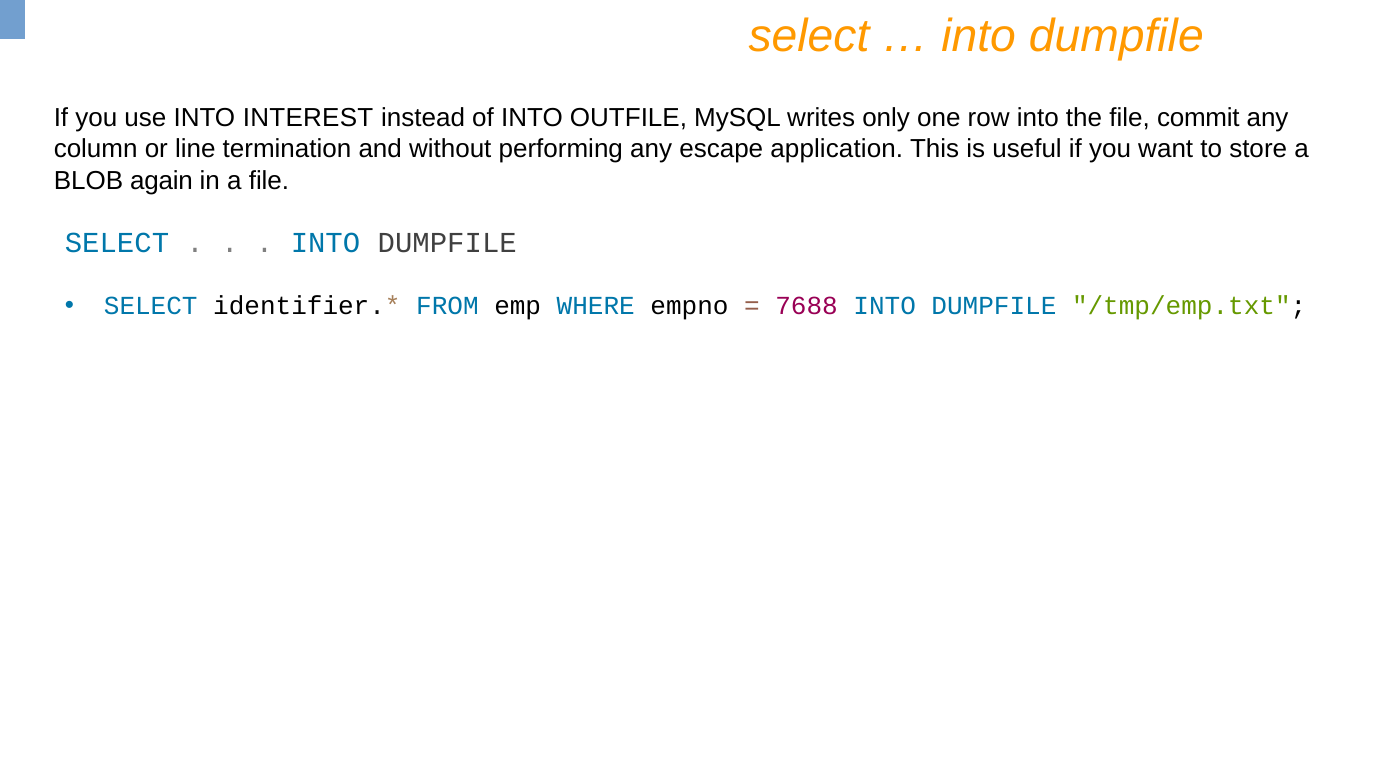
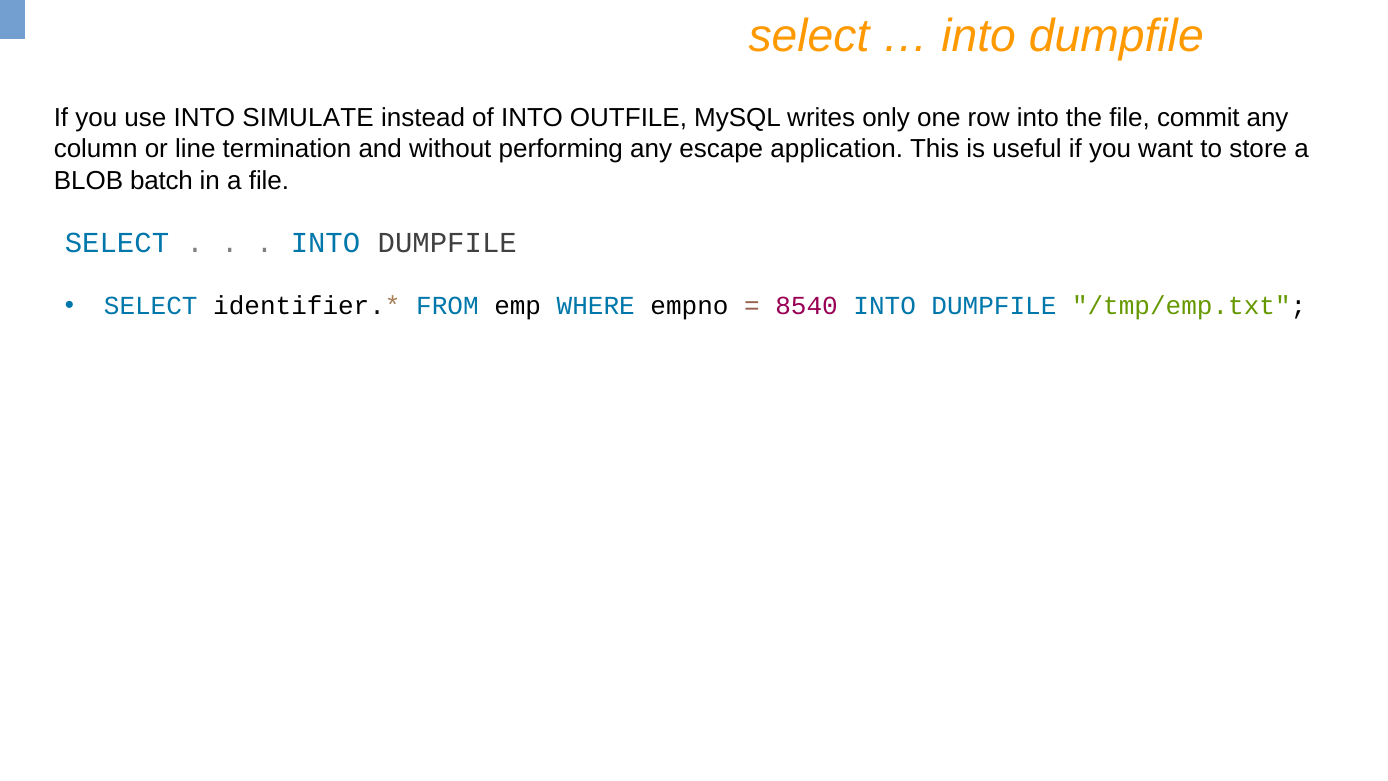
INTEREST: INTEREST -> SIMULATE (308, 118)
again: again -> batch (162, 180)
7688: 7688 -> 8540 (807, 306)
